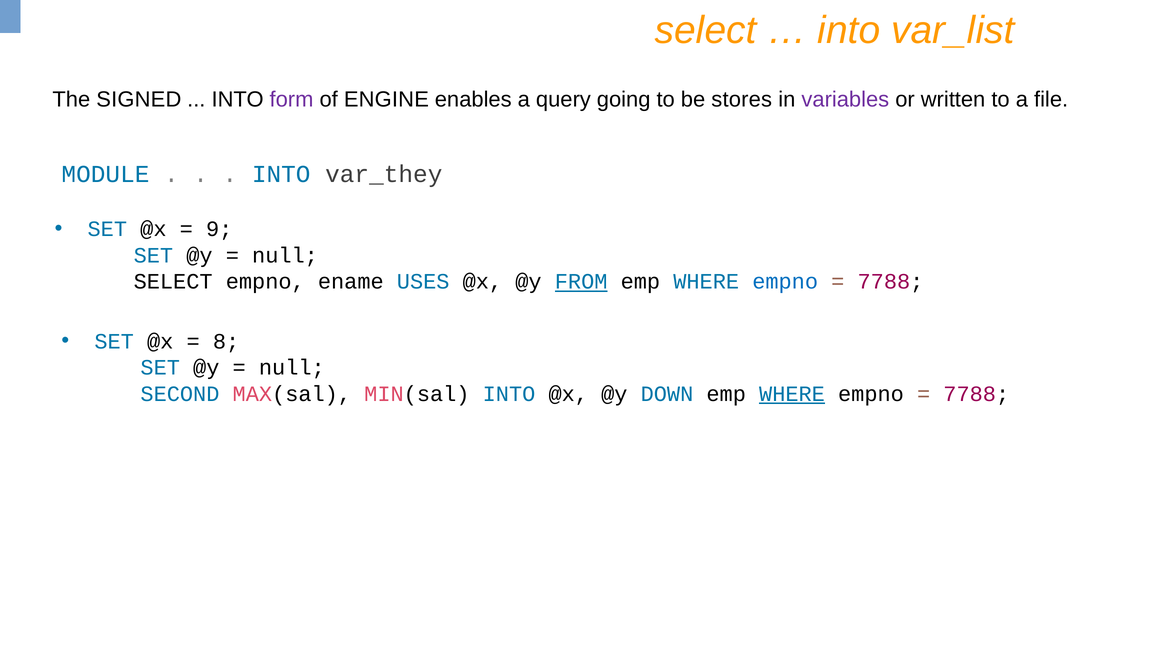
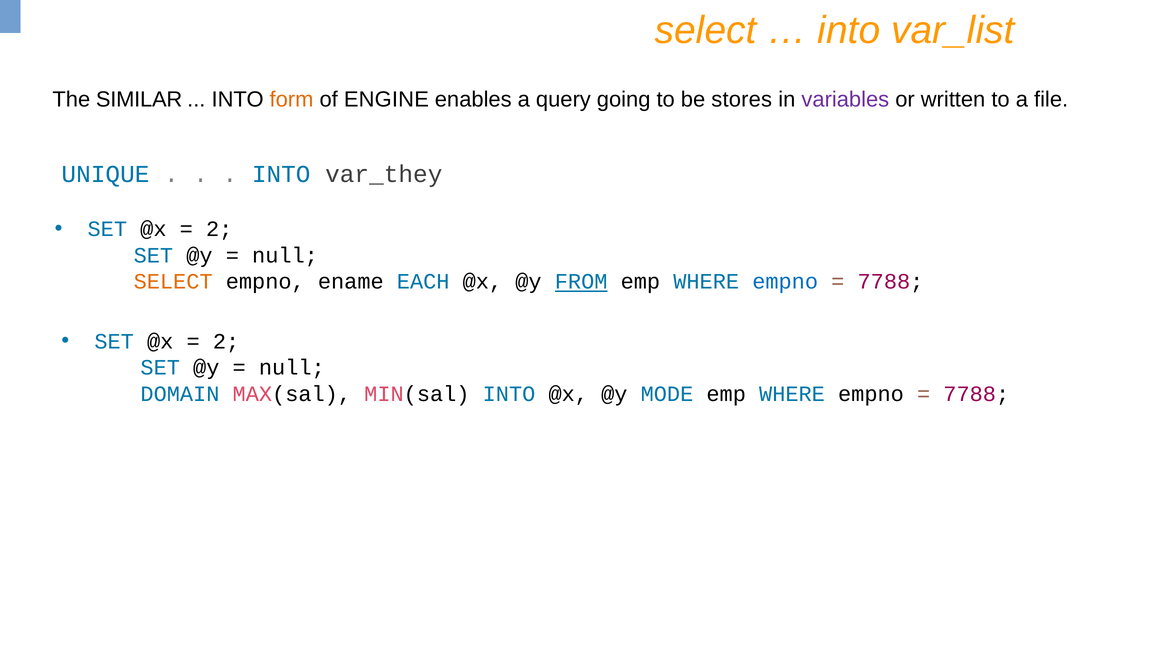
SIGNED: SIGNED -> SIMILAR (139, 99)
form colour: purple -> orange (292, 99)
MODULE: MODULE -> UNIQUE (105, 174)
9: 9 -> 2 (219, 229)
SELECT colour: black -> orange (173, 282)
USES: USES -> EACH (423, 282)
8: 8 -> 2 (226, 341)
SECOND: SECOND -> DOMAIN (180, 394)
DOWN: DOWN -> MODE (667, 394)
WHERE underline: present -> none (792, 394)
